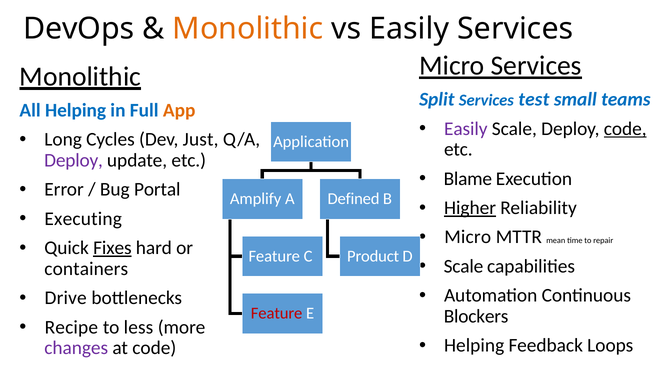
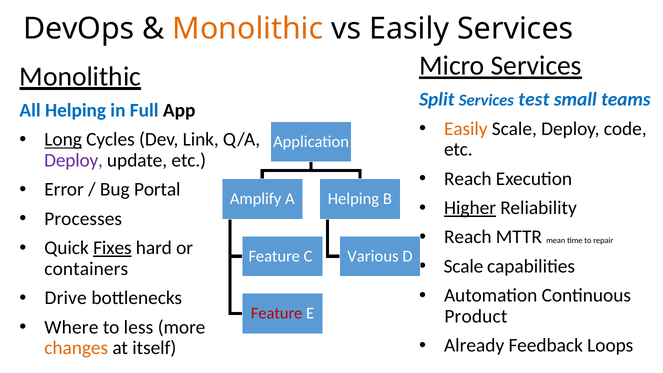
App colour: orange -> black (179, 110)
Easily colour: purple -> orange (466, 129)
code underline: present -> none (625, 129)
Long underline: none -> present (63, 140)
Just: Just -> Link (201, 140)
Blame: Blame -> Reach (468, 179)
Defined: Defined -> Helping (353, 199)
Executing: Executing -> Processes (83, 219)
Micro: Micro -> Reach (468, 237)
Product: Product -> Various (373, 256)
Blockers: Blockers -> Product (476, 316)
Recipe: Recipe -> Where (71, 327)
Helping: Helping -> Already (474, 345)
changes colour: purple -> orange (76, 348)
at code: code -> itself (154, 348)
